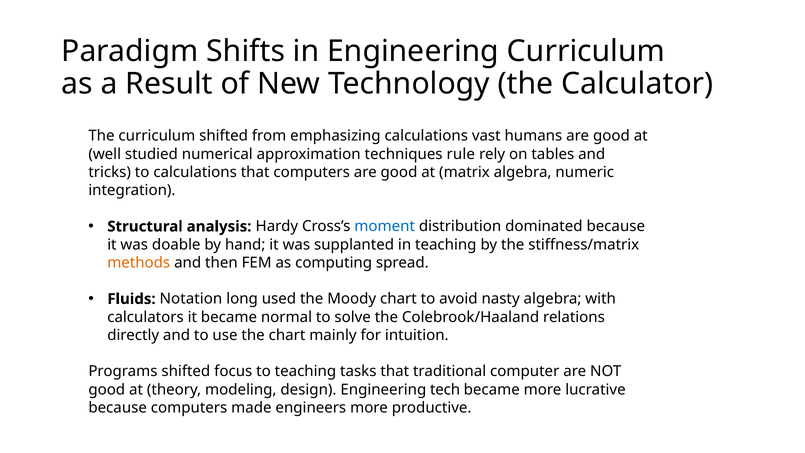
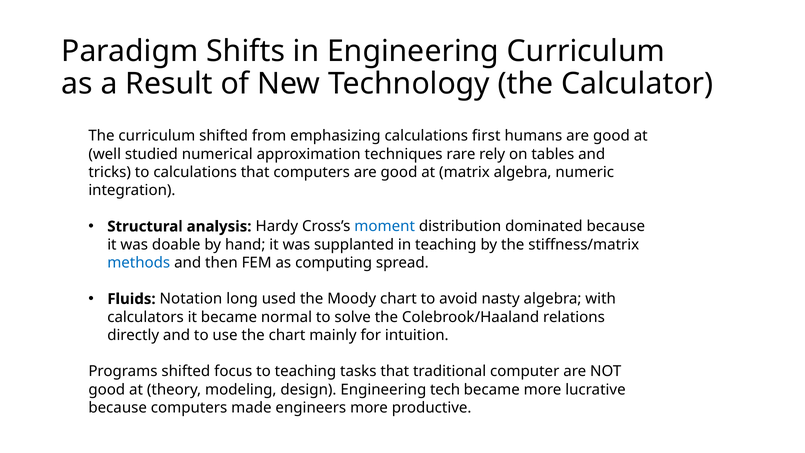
vast: vast -> first (486, 136)
rule: rule -> rare (461, 154)
methods colour: orange -> blue (139, 263)
